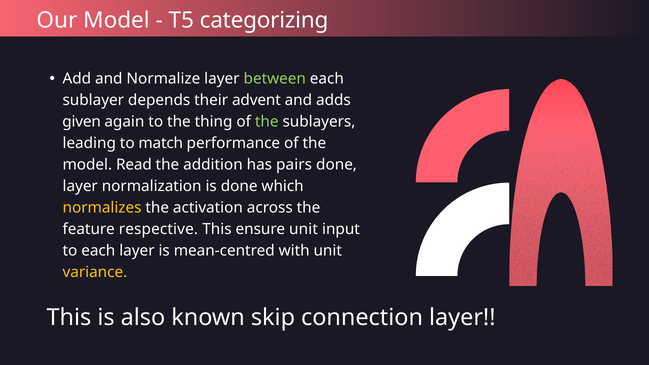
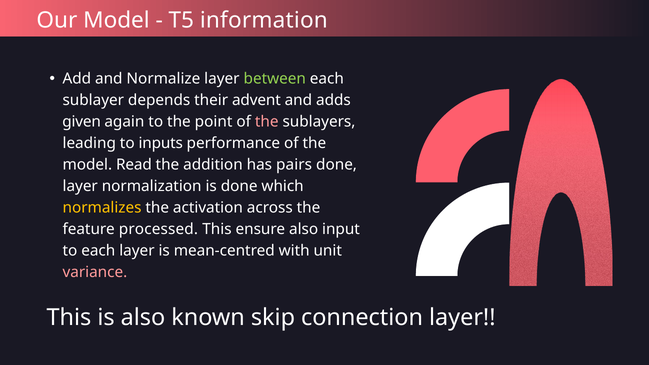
categorizing: categorizing -> information (264, 20)
thing: thing -> point (214, 122)
the colour: light green -> pink (267, 122)
match: match -> inputs (161, 143)
respective: respective -> processed (158, 229)
ensure unit: unit -> also (304, 229)
variance colour: yellow -> pink (95, 272)
